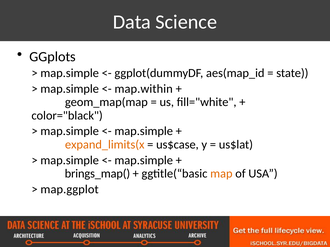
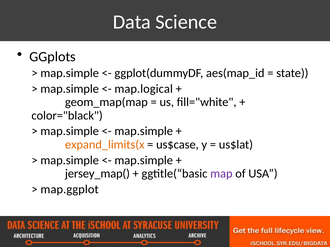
map.within: map.within -> map.logical (144, 89)
brings_map(: brings_map( -> jersey_map( (97, 174)
map colour: orange -> purple (221, 174)
